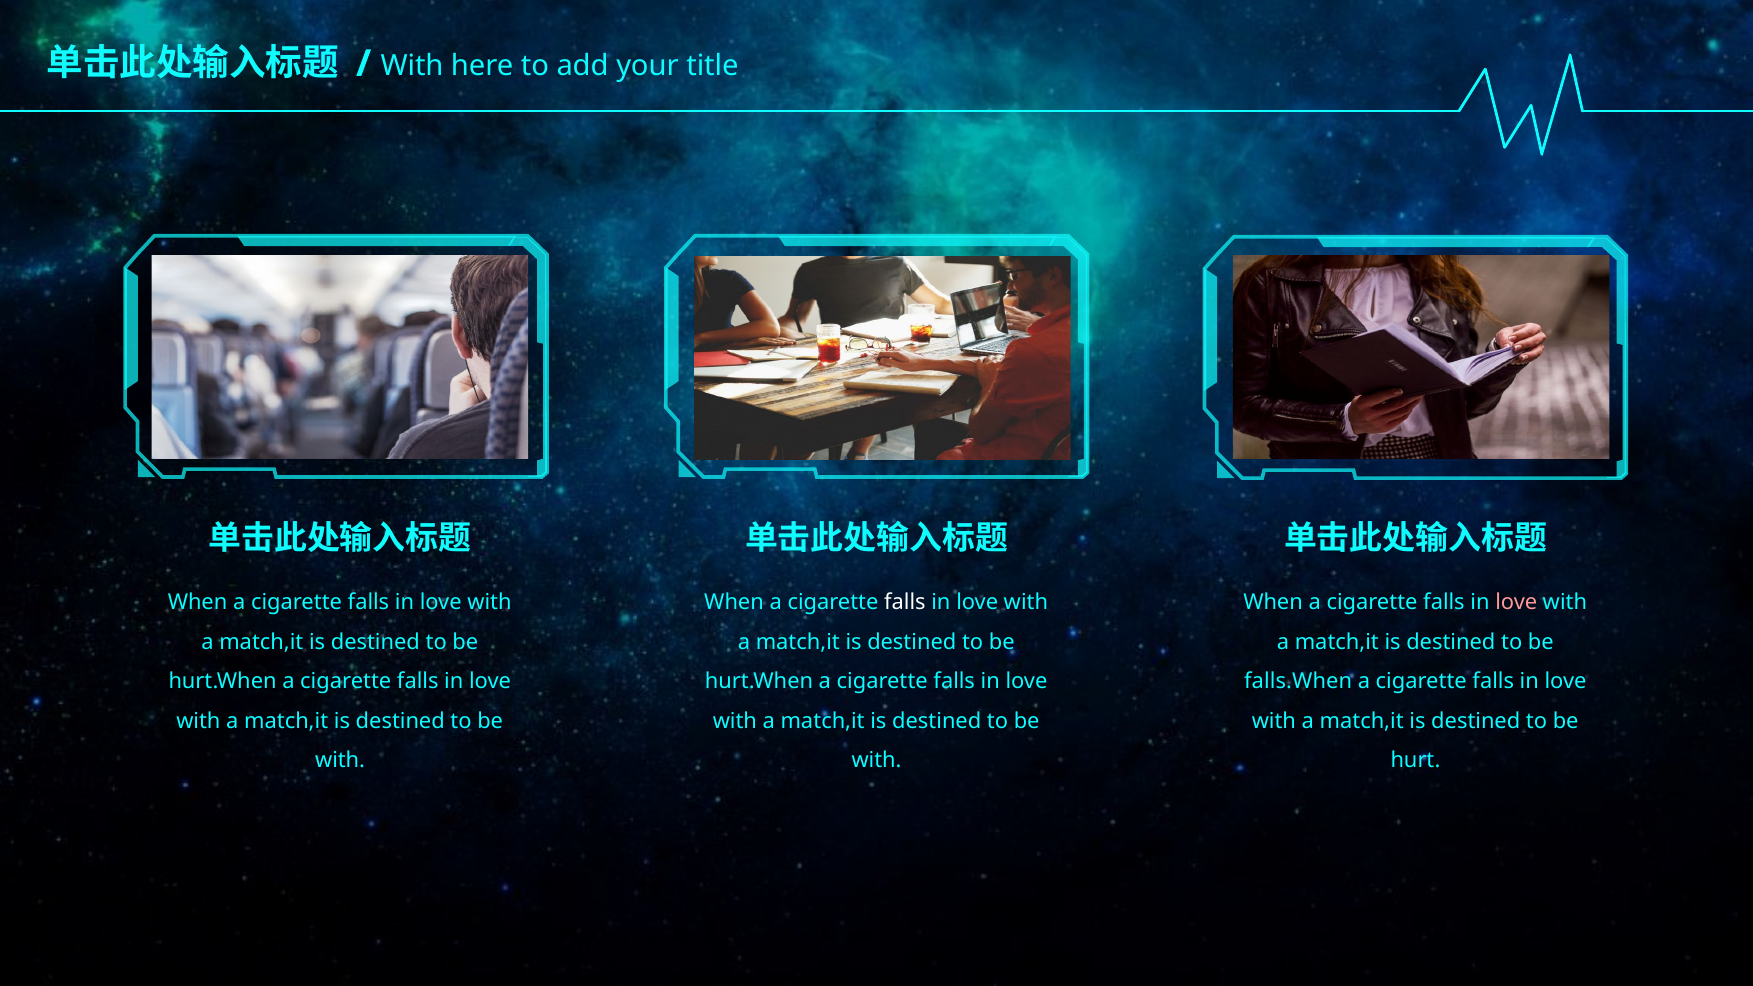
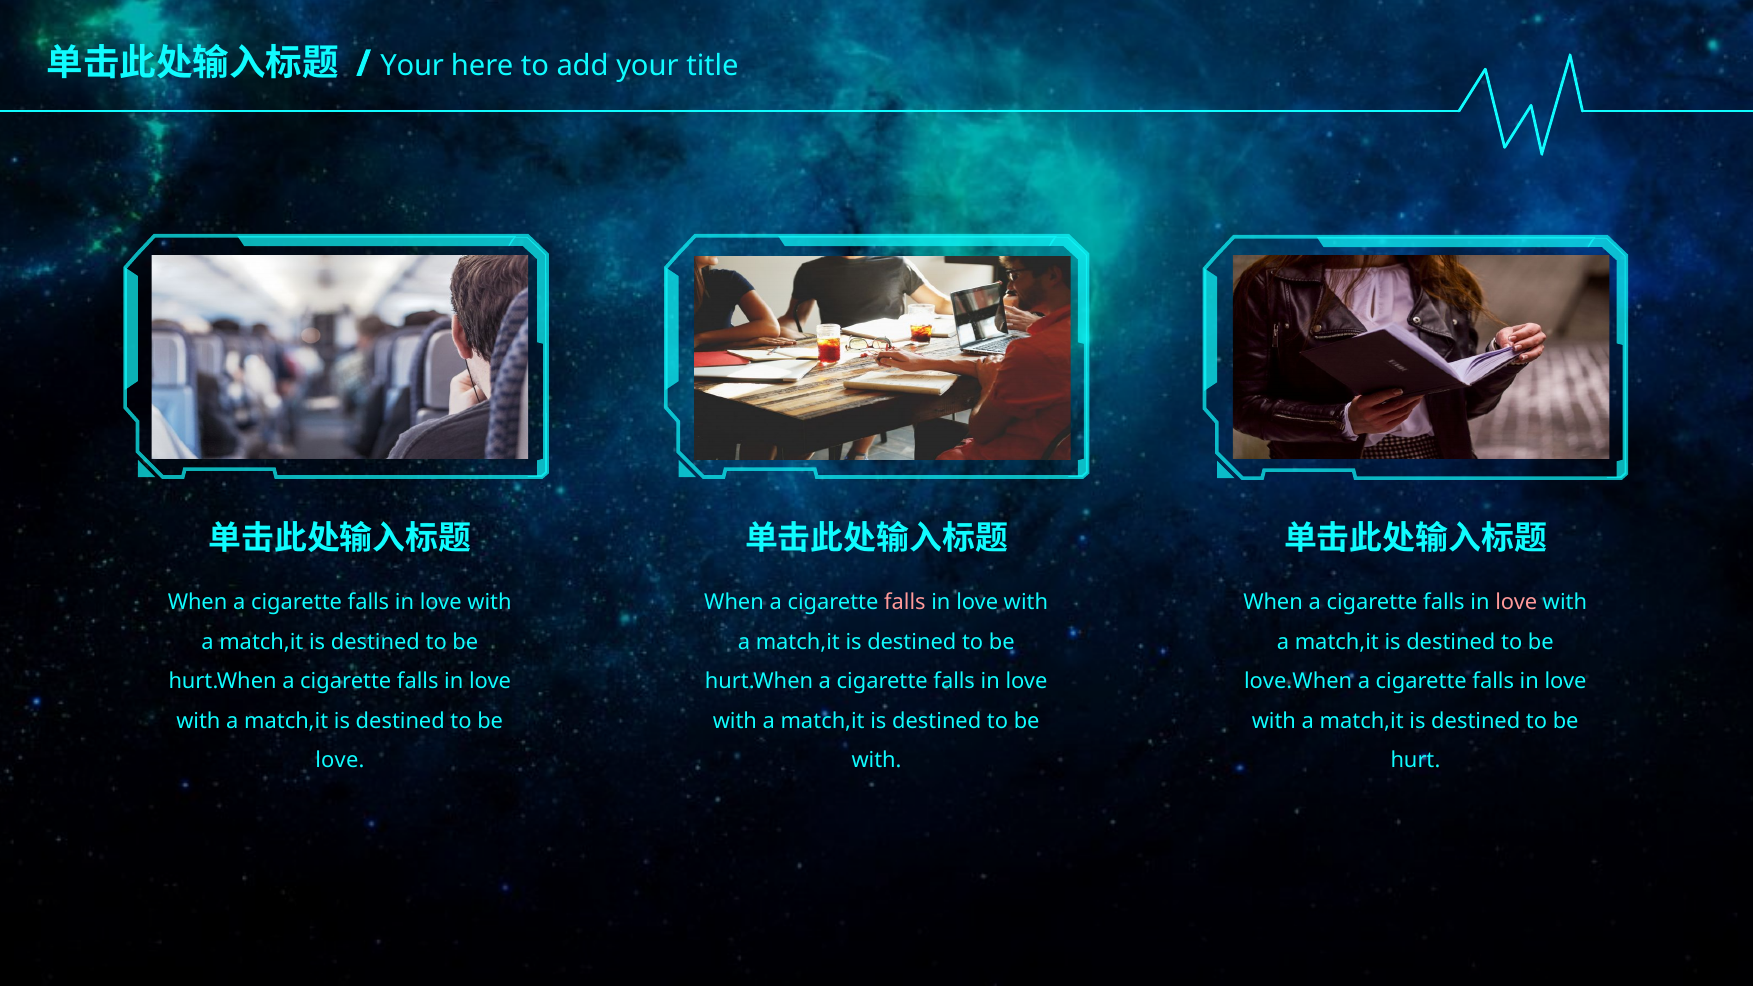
With: With -> Your (412, 66)
falls colour: white -> pink (905, 603)
falls.When: falls.When -> love.When (1298, 682)
with: with -> love (340, 760)
